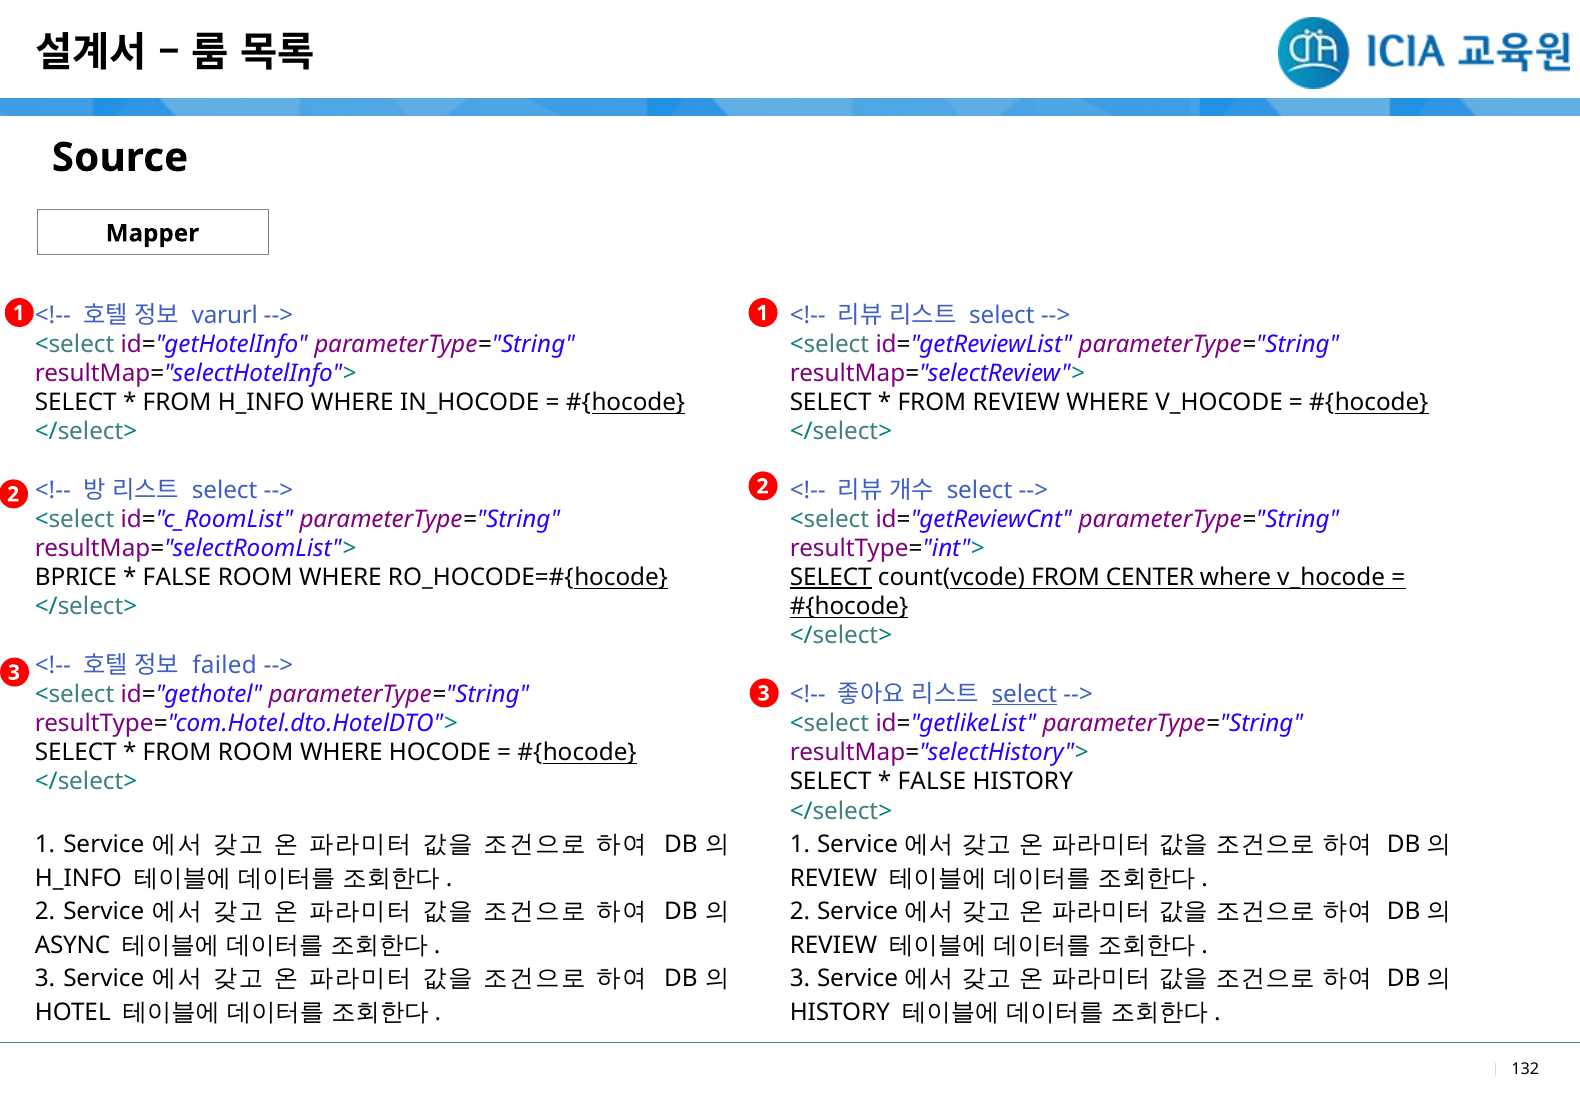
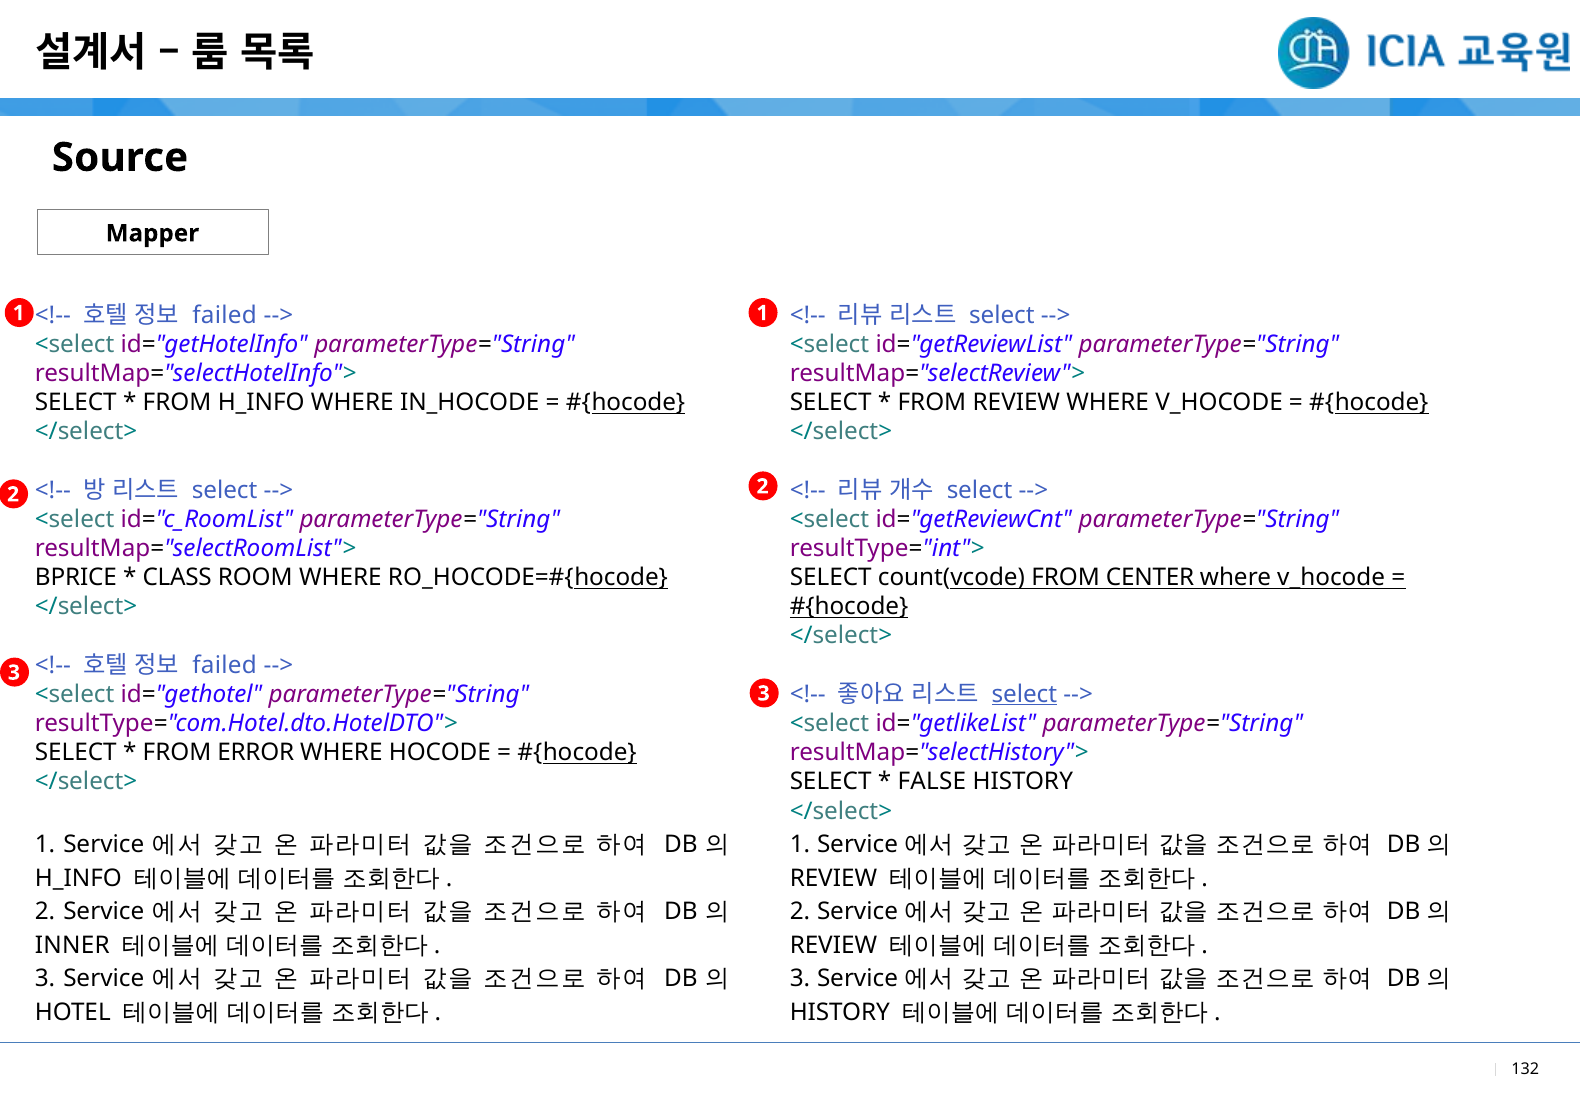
varurl: varurl -> failed (225, 315)
FALSE: FALSE -> CLASS (177, 578)
SELECT underline: present -> none (831, 578)
FROM ROOM: ROOM -> ERROR (256, 753)
ASYNC: ASYNC -> INNER (72, 945)
